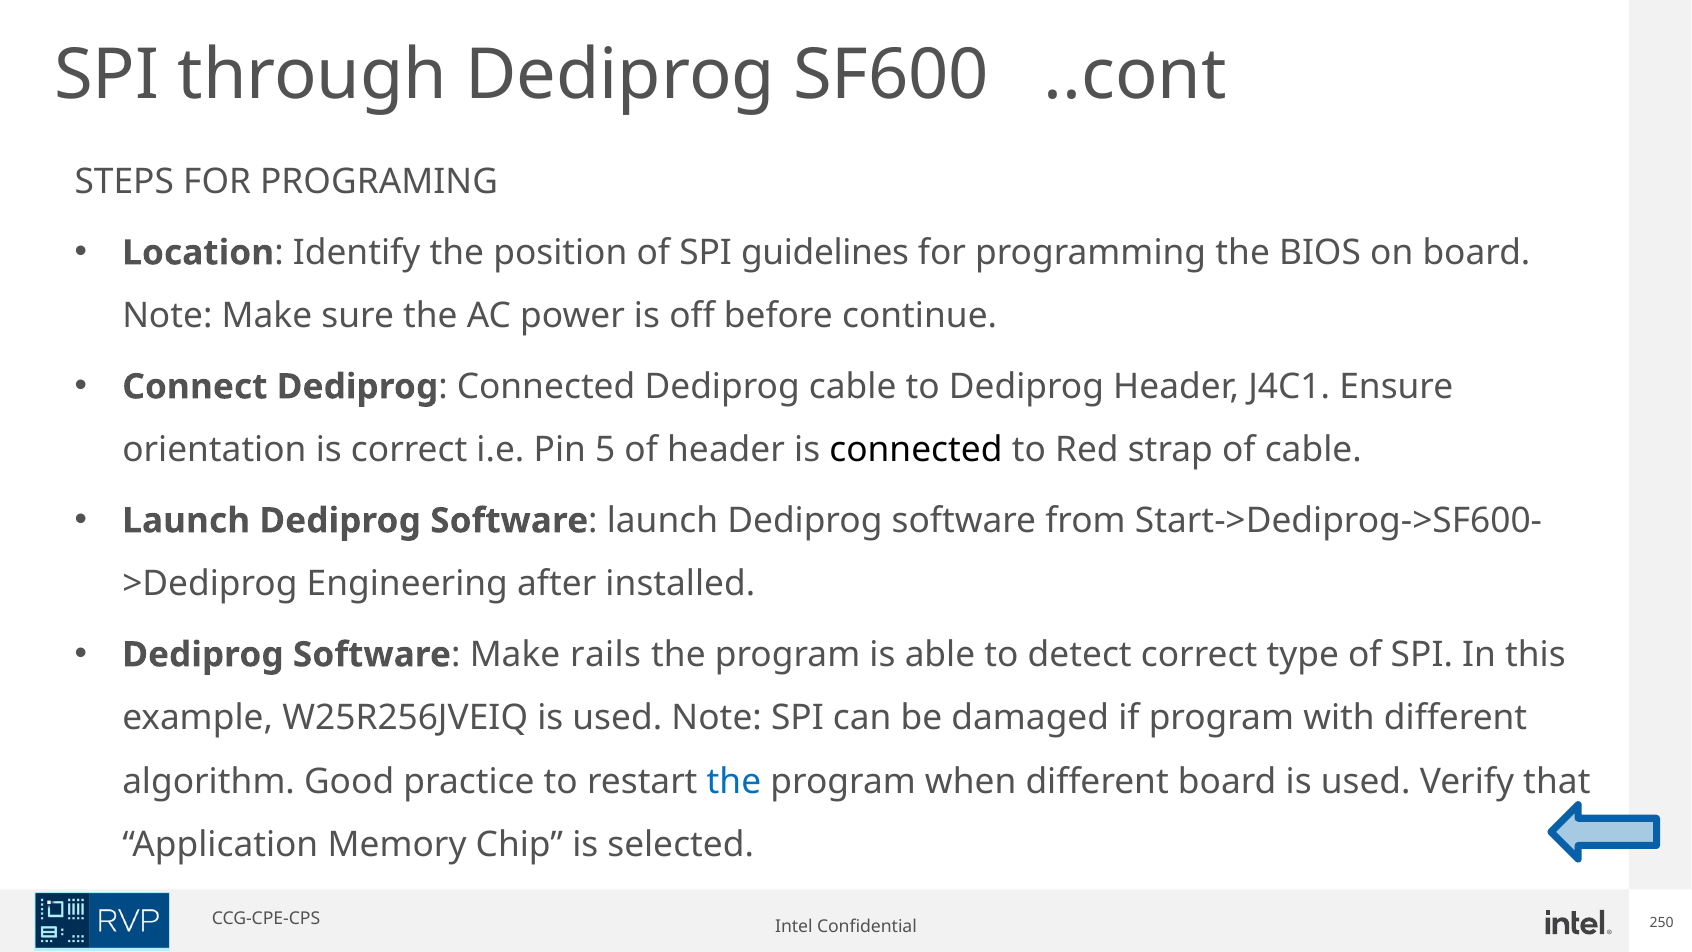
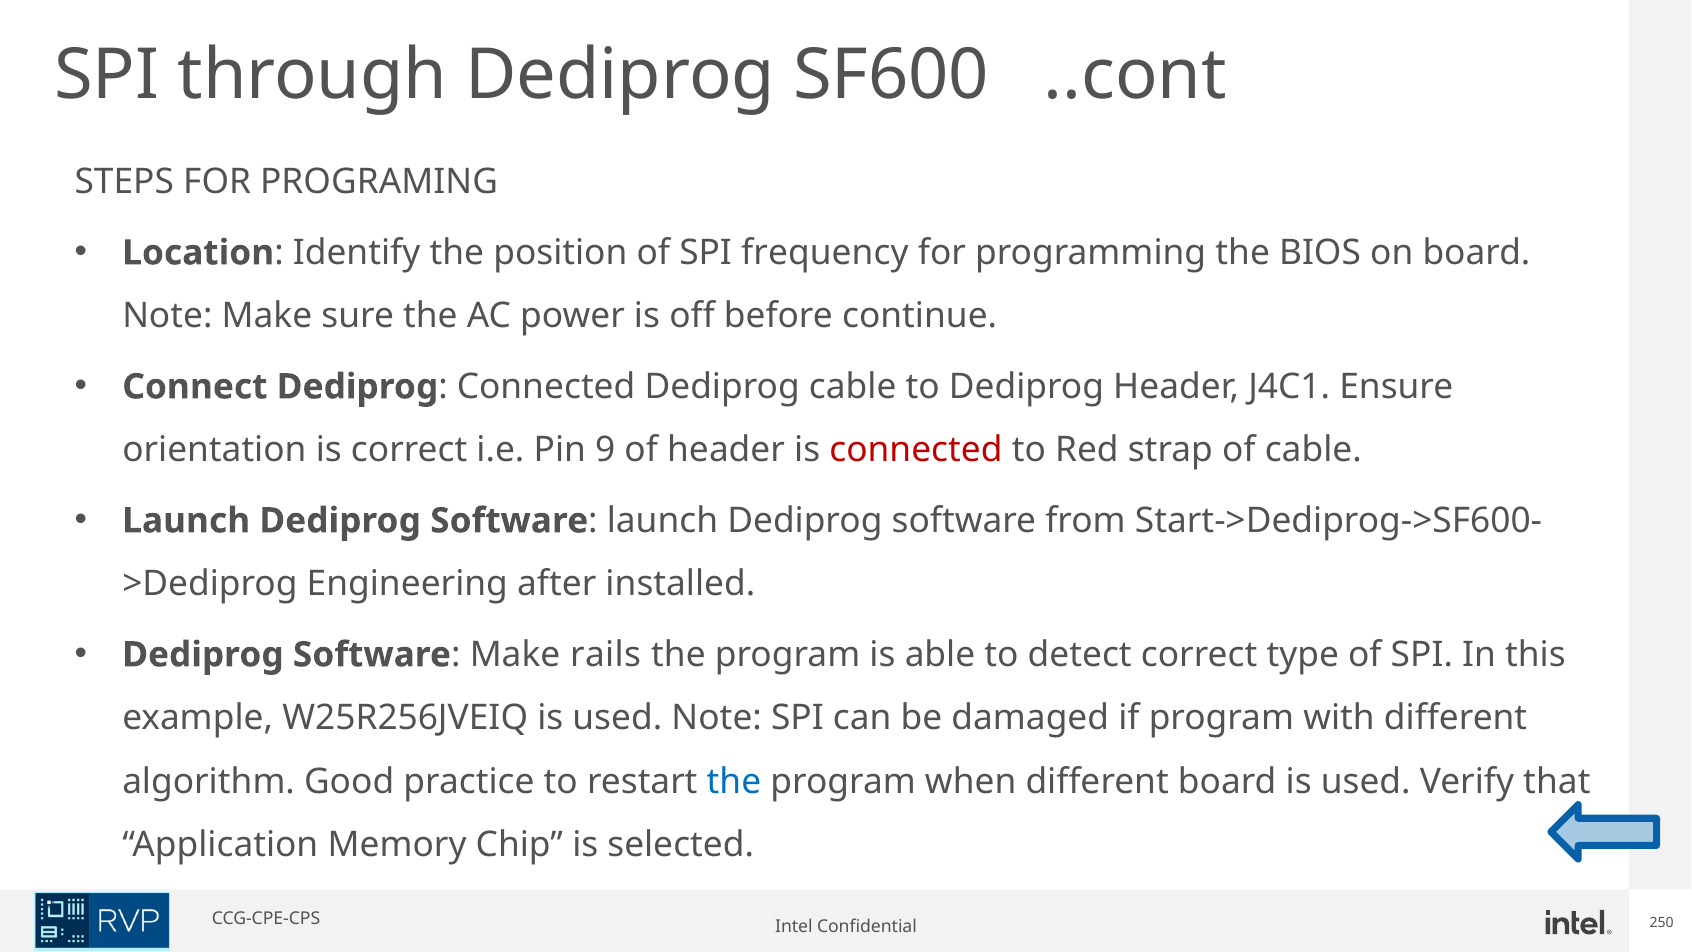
guidelines: guidelines -> frequency (825, 253)
5: 5 -> 9 (605, 450)
connected colour: black -> red (916, 450)
